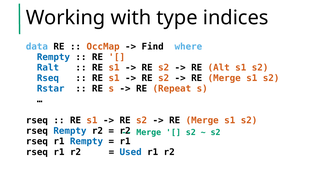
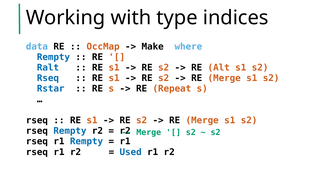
Find: Find -> Make (153, 47)
